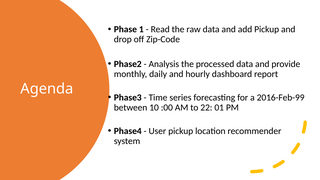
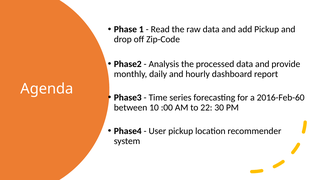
2016-Feb-99: 2016-Feb-99 -> 2016-Feb-60 (281, 97)
01: 01 -> 30 (219, 108)
